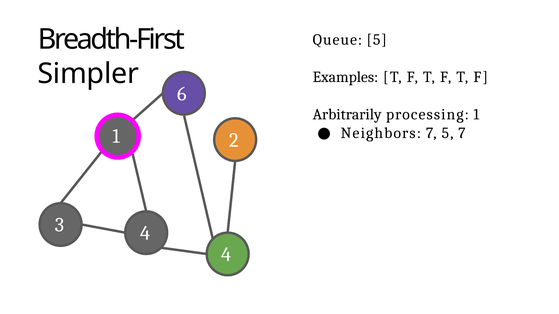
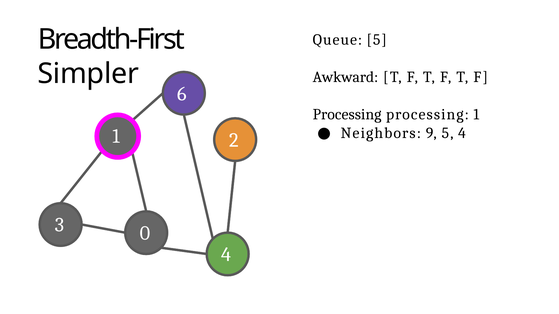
Examples: Examples -> Awkward (345, 77)
Arbitrarily: Arbitrarily -> Processing (347, 114)
Neighbors 7: 7 -> 9 (431, 133)
5 7: 7 -> 4 (462, 133)
3 4: 4 -> 0 (145, 233)
